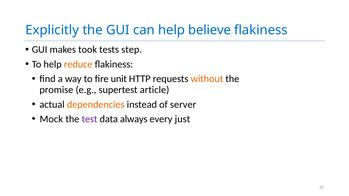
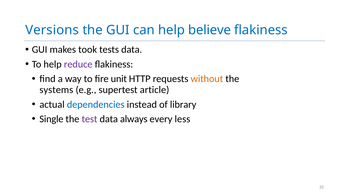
Explicitly: Explicitly -> Versions (52, 30)
tests step: step -> data (132, 50)
reduce colour: orange -> purple (78, 64)
promise: promise -> systems (56, 90)
dependencies colour: orange -> blue (96, 105)
server: server -> library (183, 105)
Mock: Mock -> Single (51, 119)
just: just -> less (182, 119)
